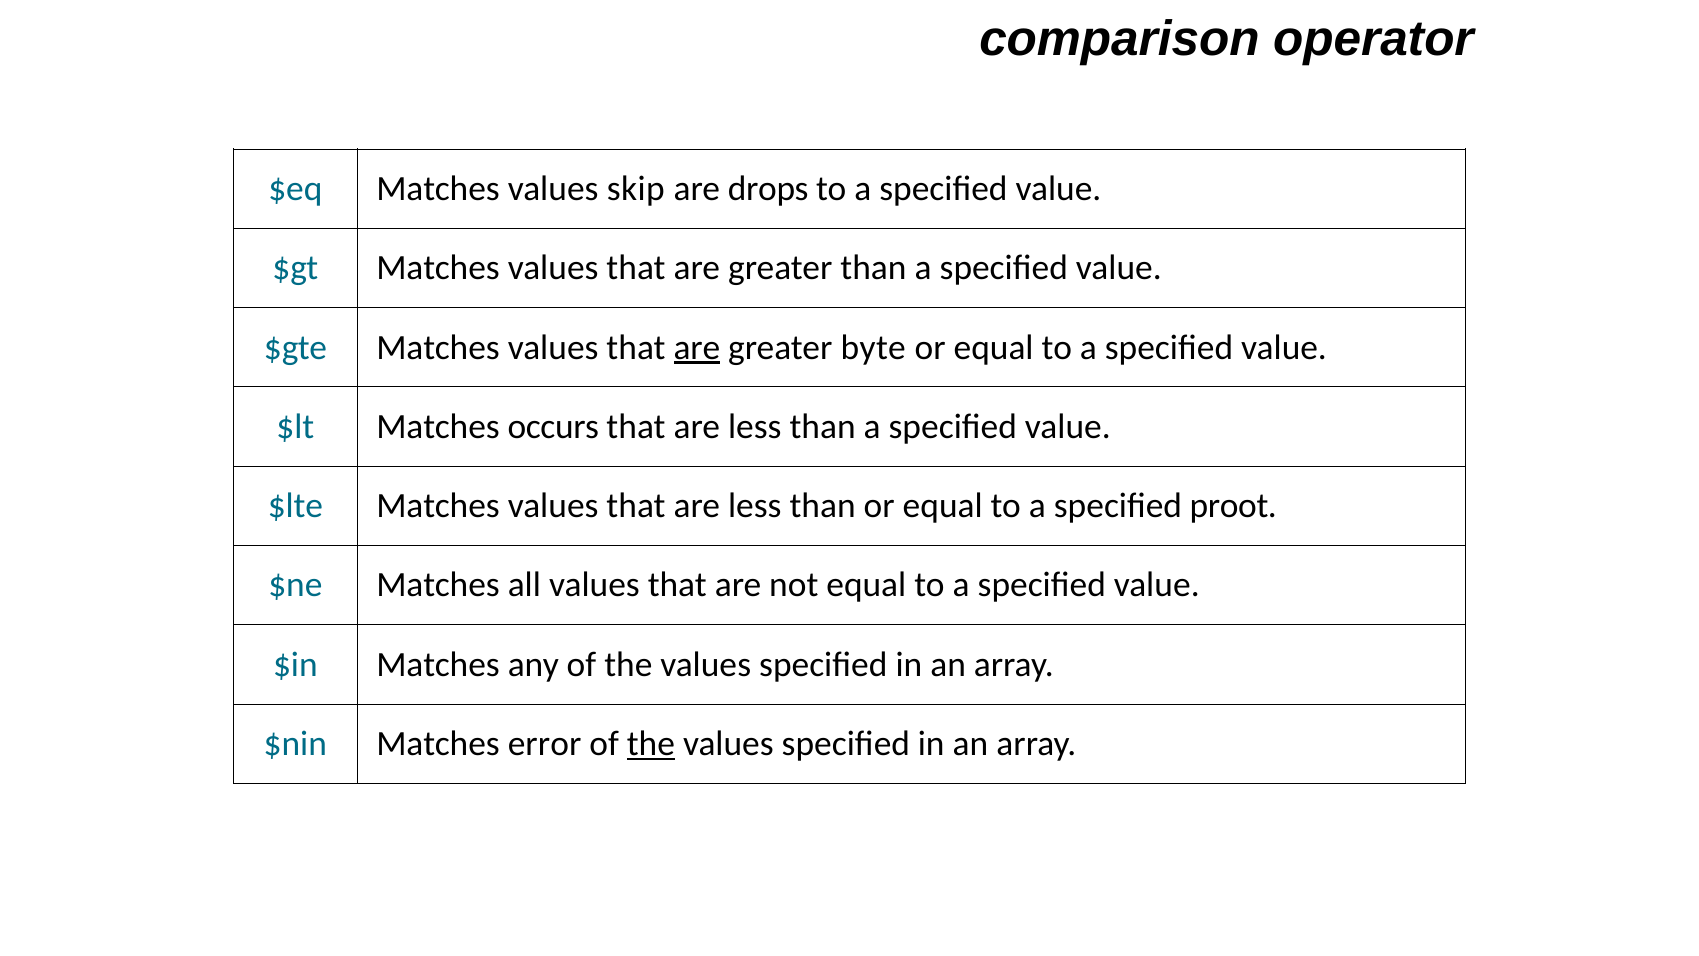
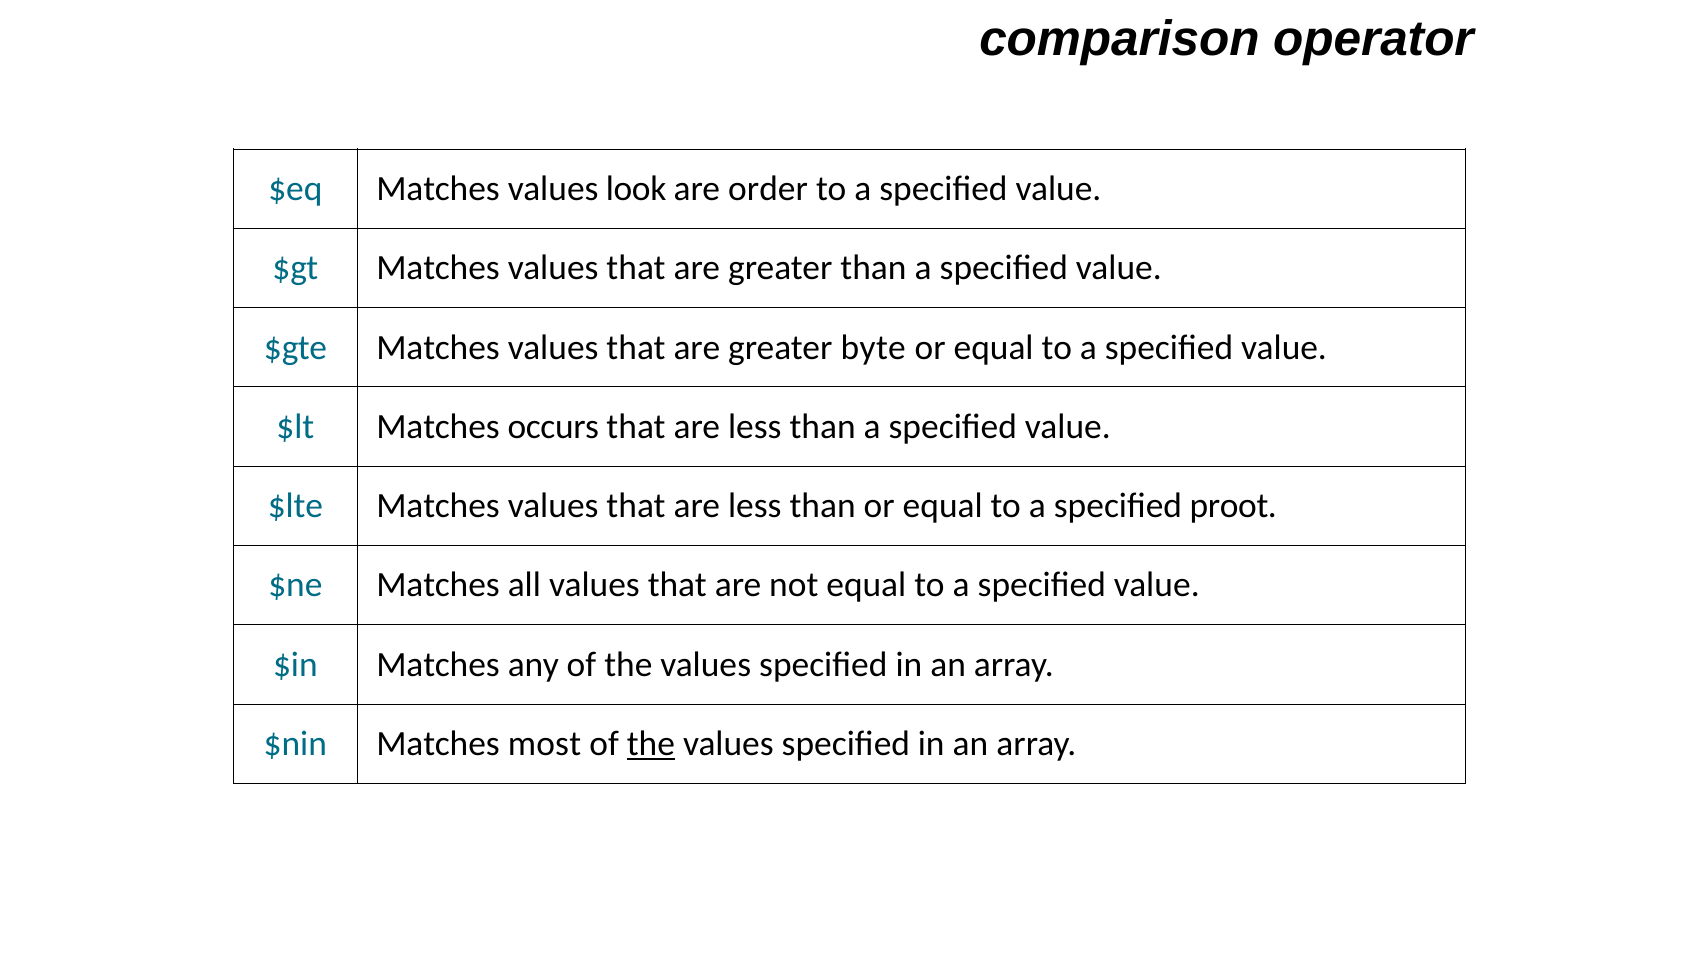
skip: skip -> look (636, 189)
drops: drops -> order (768, 189)
are underline: present -> none (697, 347)
error: error -> most (544, 744)
